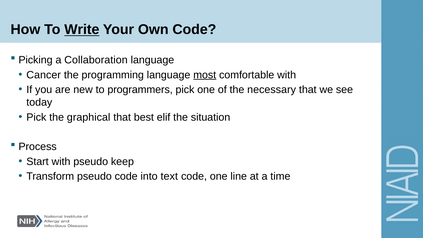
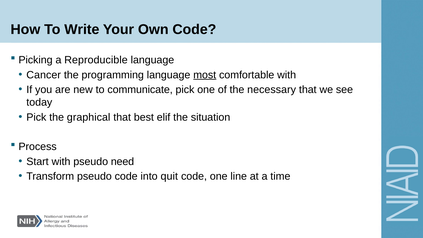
Write underline: present -> none (82, 30)
Collaboration: Collaboration -> Reproducible (96, 60)
programmers: programmers -> communicate (140, 90)
keep: keep -> need (122, 162)
text: text -> quit (169, 176)
